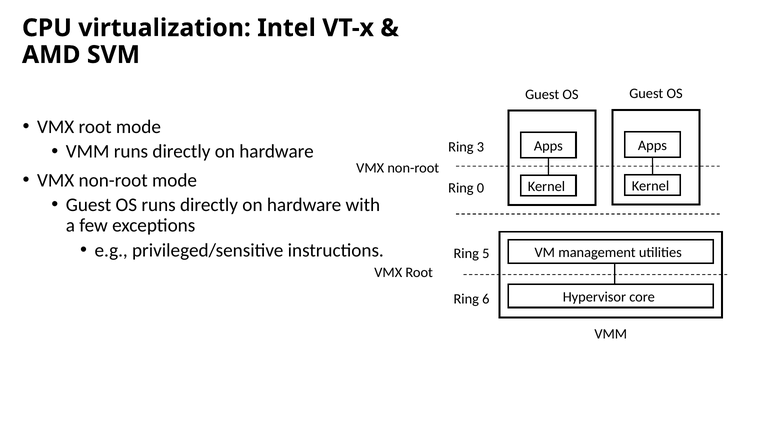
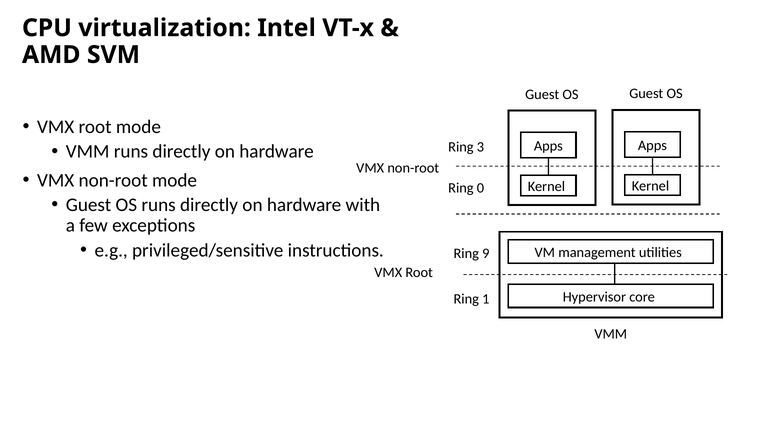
5: 5 -> 9 (486, 253)
6: 6 -> 1 (486, 299)
